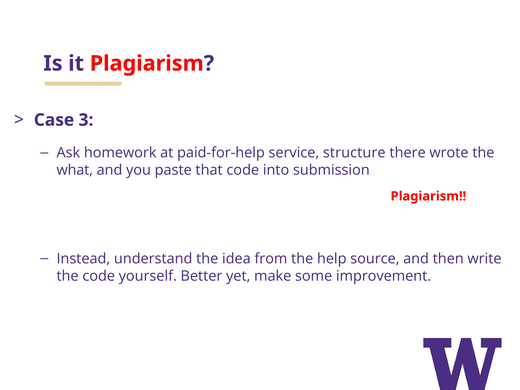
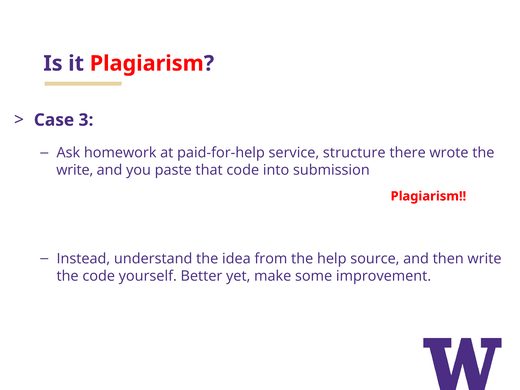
what: what -> write (75, 170)
